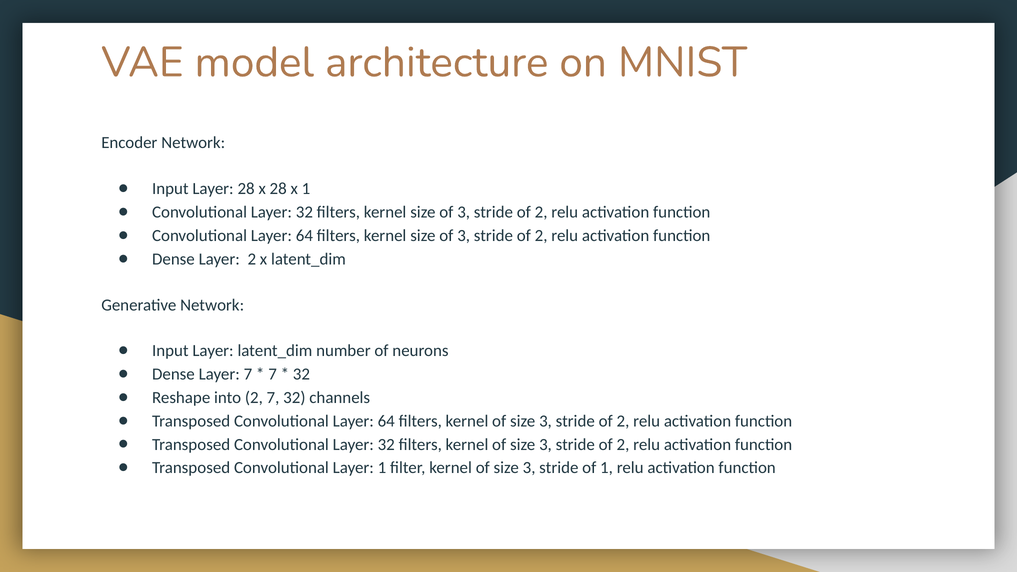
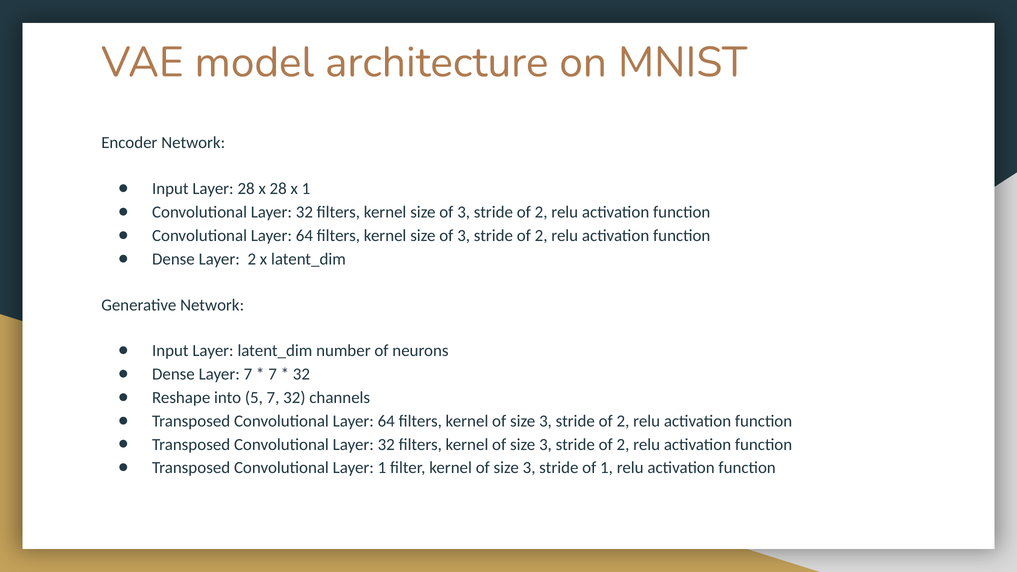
into 2: 2 -> 5 (254, 398)
